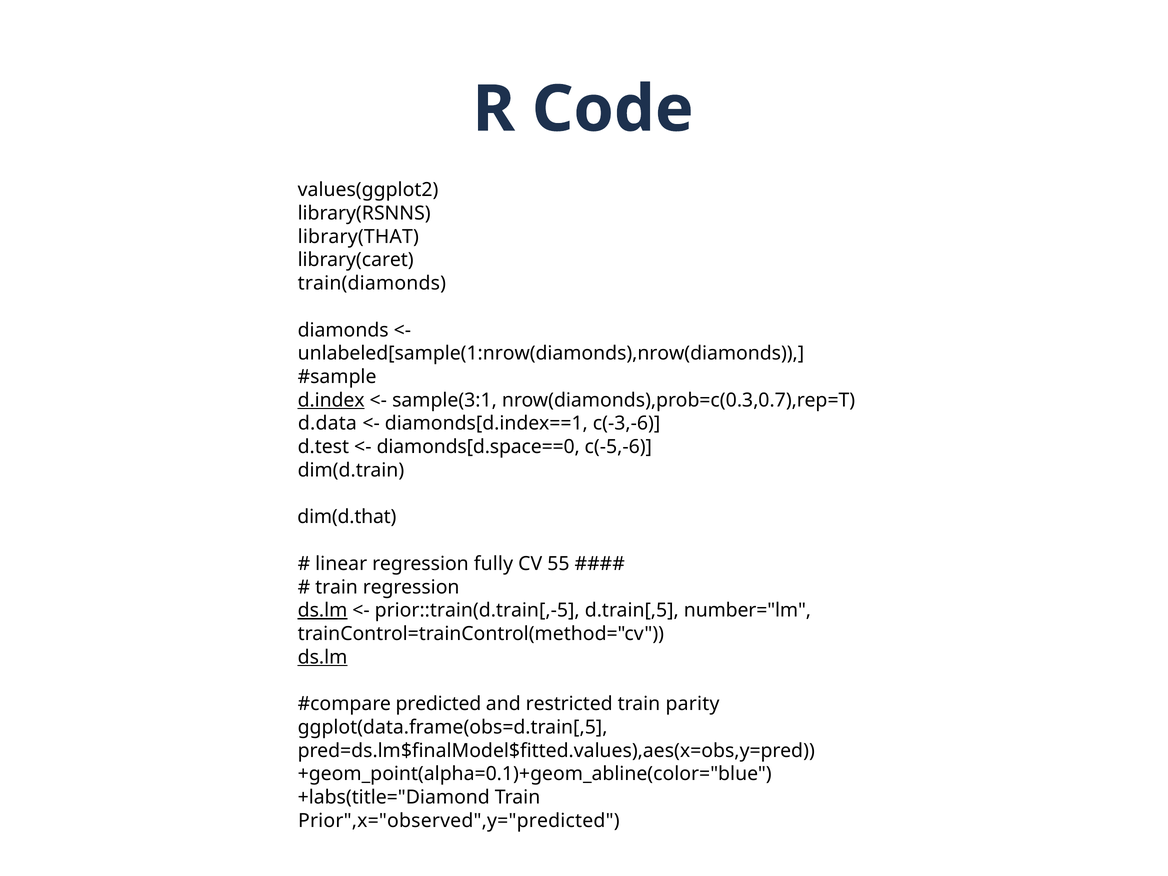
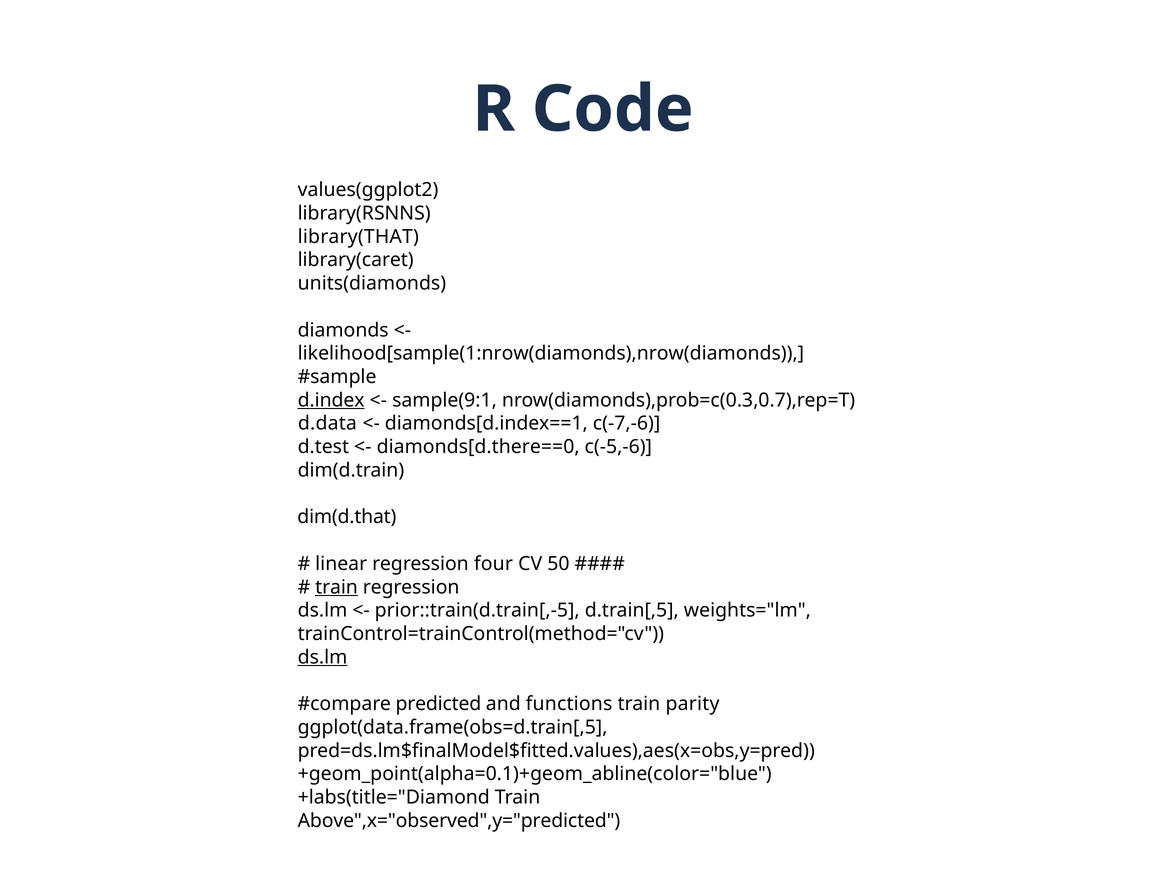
train(diamonds: train(diamonds -> units(diamonds (372, 283)
unlabeled[sample(1:nrow(diamonds),nrow(diamonds: unlabeled[sample(1:nrow(diamonds),nrow(diamonds -> likelihood[sample(1:nrow(diamonds),nrow(diamonds (551, 354)
sample(3:1: sample(3:1 -> sample(9:1 (445, 400)
c(-3,-6: c(-3,-6 -> c(-7,-6 (627, 424)
diamonds[d.space==0: diamonds[d.space==0 -> diamonds[d.there==0 (478, 447)
fully: fully -> four (493, 564)
55: 55 -> 50 (558, 564)
train underline: none -> present (337, 587)
ds.lm underline: present -> none (323, 610)
number="lm: number="lm -> weights="lm (747, 610)
restricted: restricted -> functions (569, 704)
Prior",x="observed",y="predicted: Prior",x="observed",y="predicted -> Above",x="observed",y="predicted (459, 821)
